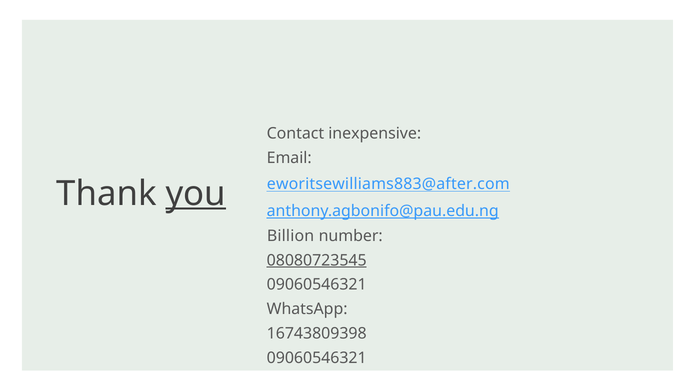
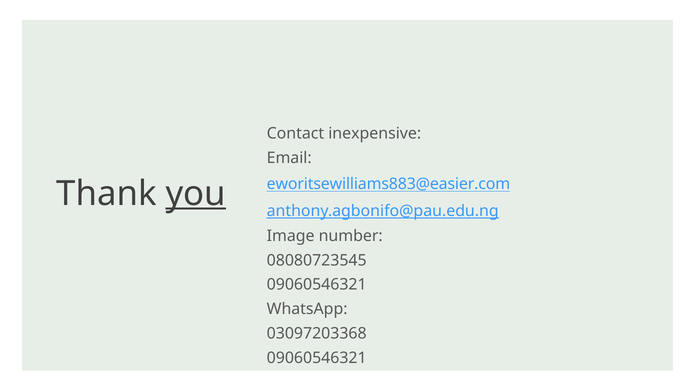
eworitsewilliams883@after.com: eworitsewilliams883@after.com -> eworitsewilliams883@easier.com (388, 184)
Billion: Billion -> Image (291, 236)
08080723545 underline: present -> none (317, 260)
16743809398: 16743809398 -> 03097203368 (317, 334)
